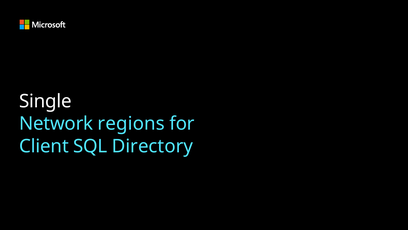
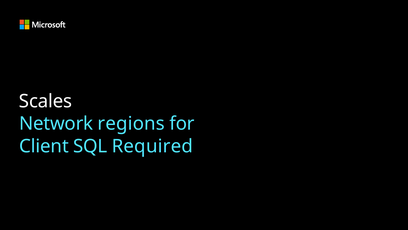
Single: Single -> Scales (46, 101)
Directory: Directory -> Required (152, 146)
